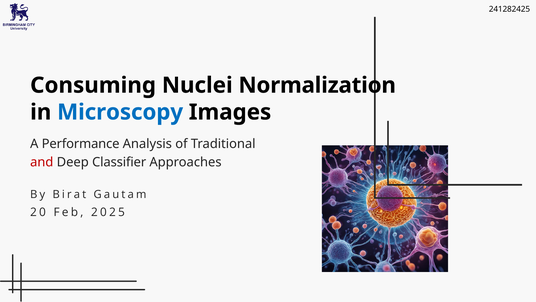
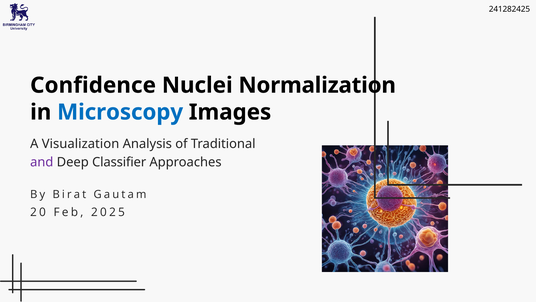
Consuming: Consuming -> Confidence (93, 85)
Performance: Performance -> Visualization (81, 144)
and colour: red -> purple (42, 162)
